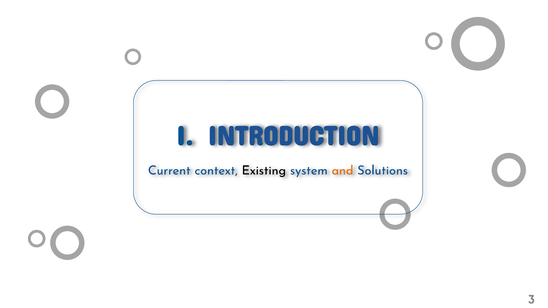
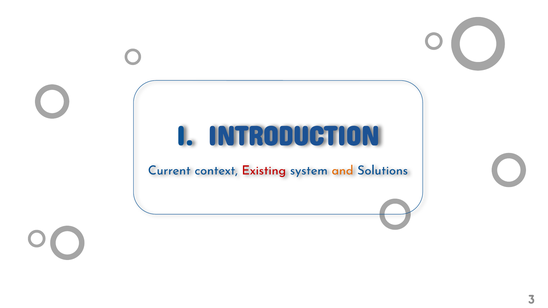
Existing colour: black -> red (264, 170)
